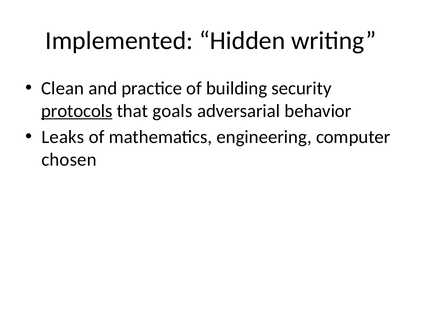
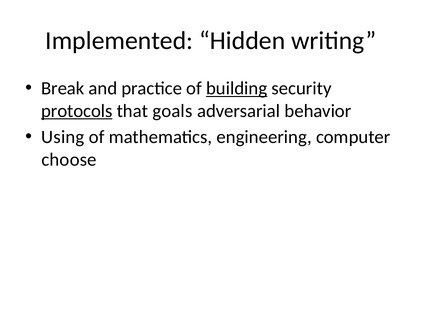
Clean: Clean -> Break (63, 89)
building underline: none -> present (237, 89)
Leaks: Leaks -> Using (63, 137)
chosen: chosen -> choose (69, 160)
